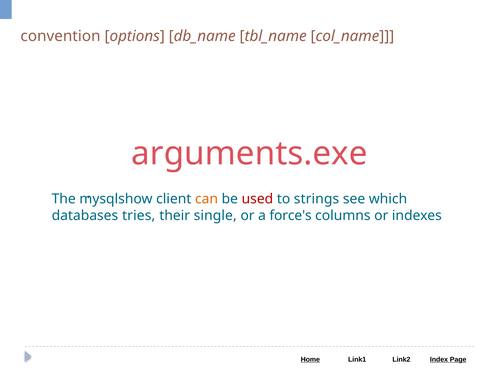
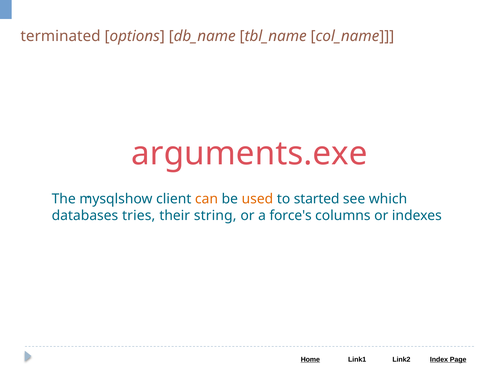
convention: convention -> terminated (61, 36)
used colour: red -> orange (257, 199)
strings: strings -> started (317, 199)
single: single -> string (215, 216)
